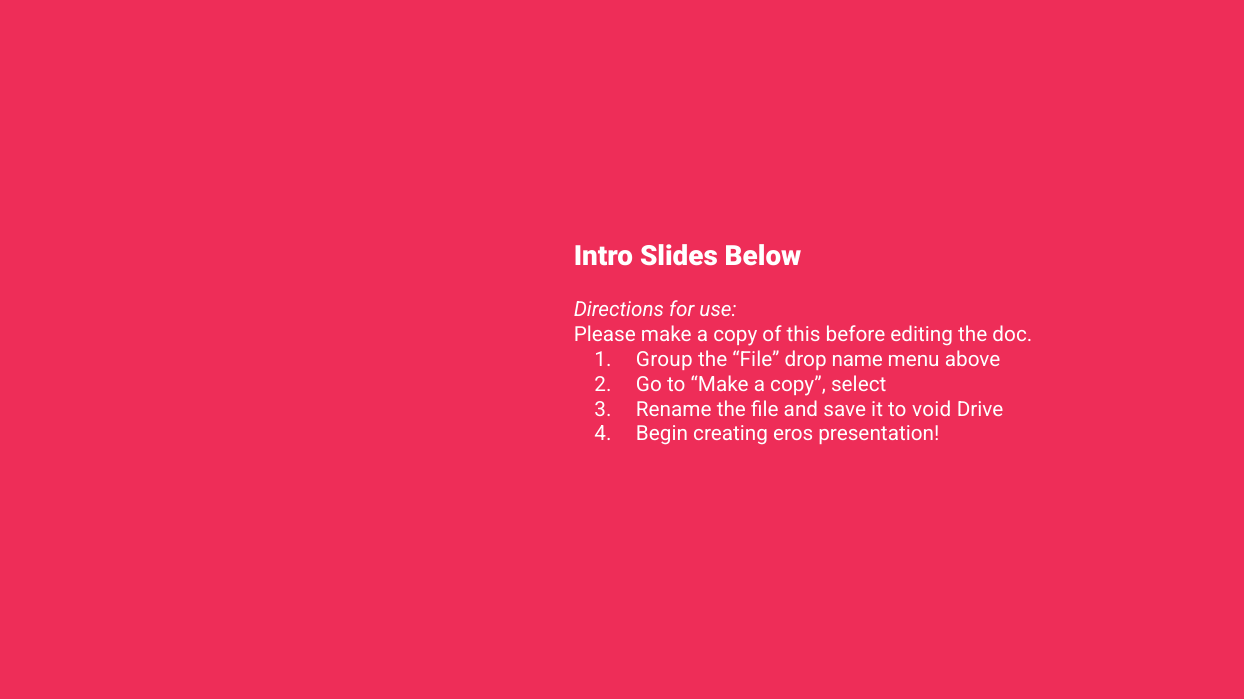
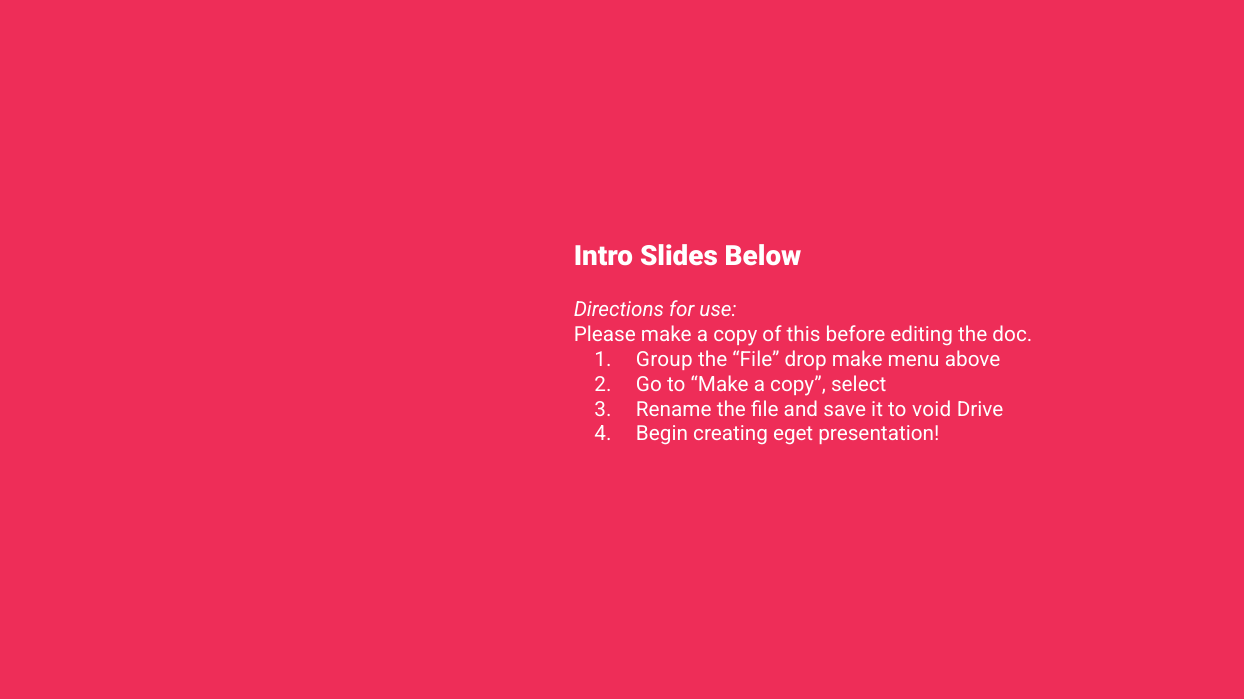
drop name: name -> make (857, 360)
eros: eros -> eget (793, 435)
